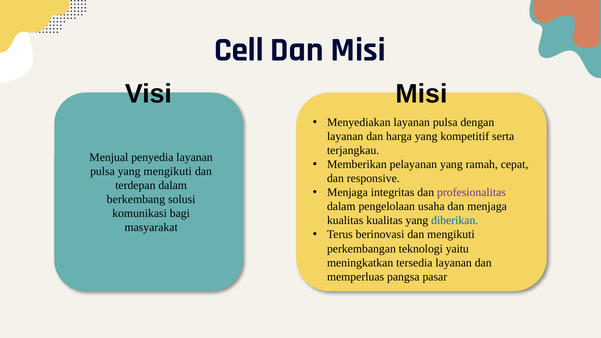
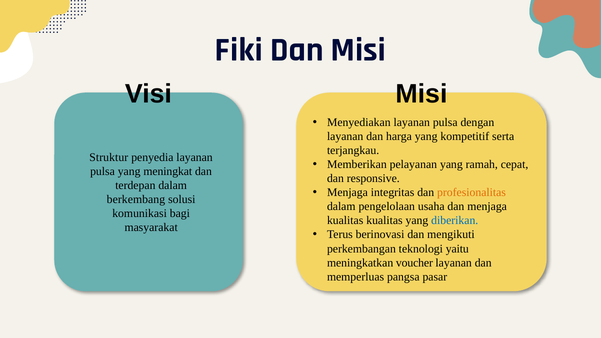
Cell: Cell -> Fiki (239, 50)
Menjual: Menjual -> Struktur (109, 157)
yang mengikuti: mengikuti -> meningkat (168, 171)
profesionalitas colour: purple -> orange (471, 193)
tersedia: tersedia -> voucher (414, 263)
